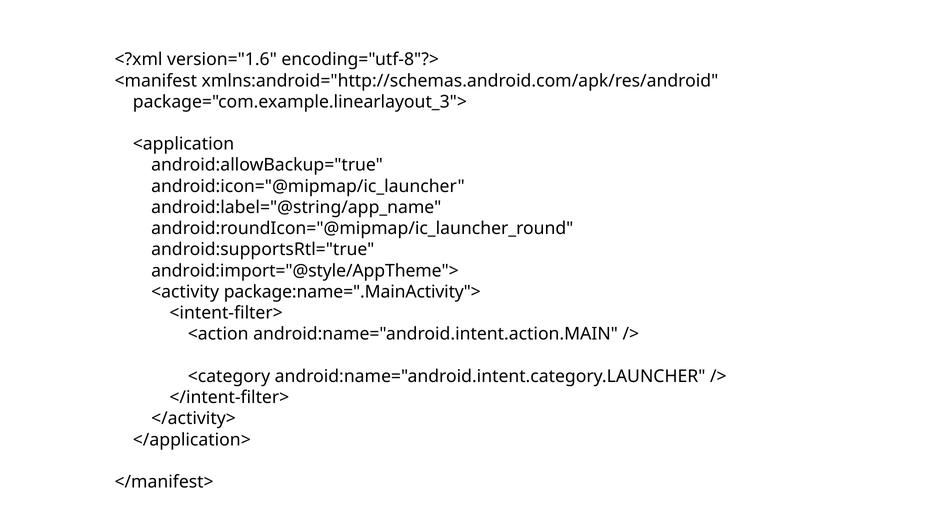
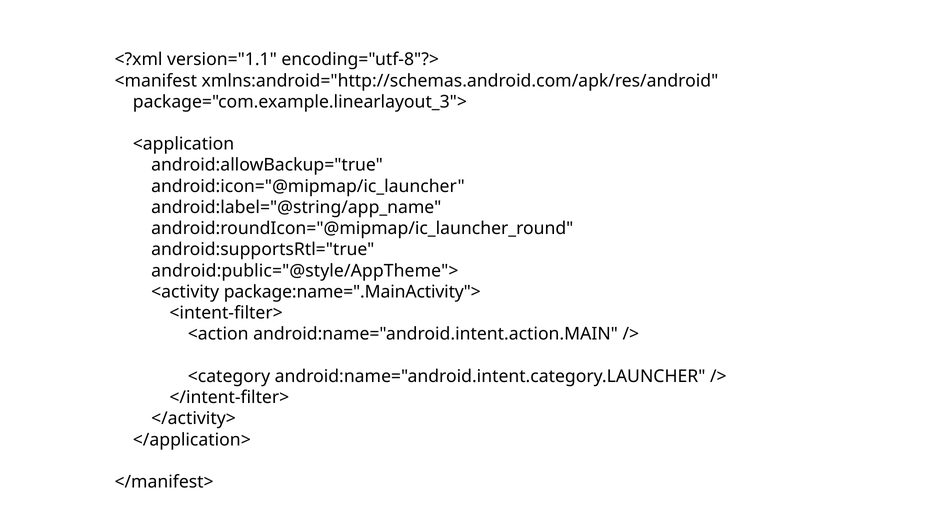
version="1.6: version="1.6 -> version="1.1 (222, 60)
android:import="@style/AppTheme">: android:import="@style/AppTheme"> -> android:public="@style/AppTheme"> (305, 271)
